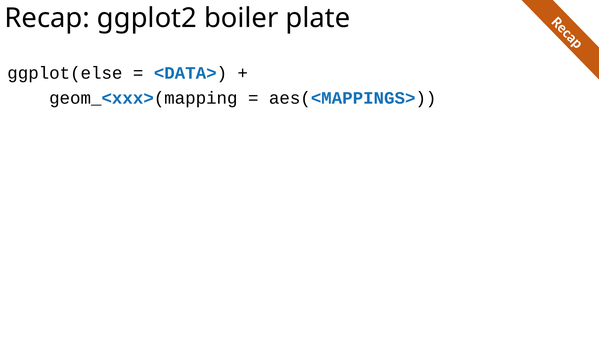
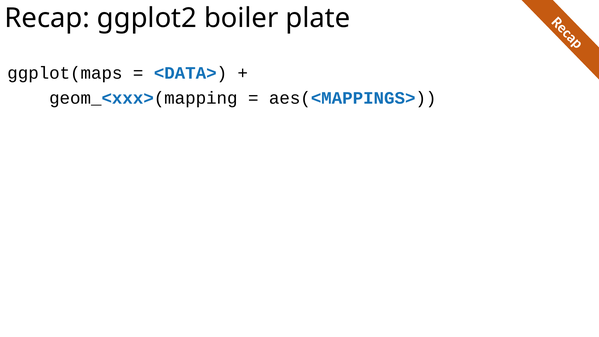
ggplot(else: ggplot(else -> ggplot(maps (65, 73)
